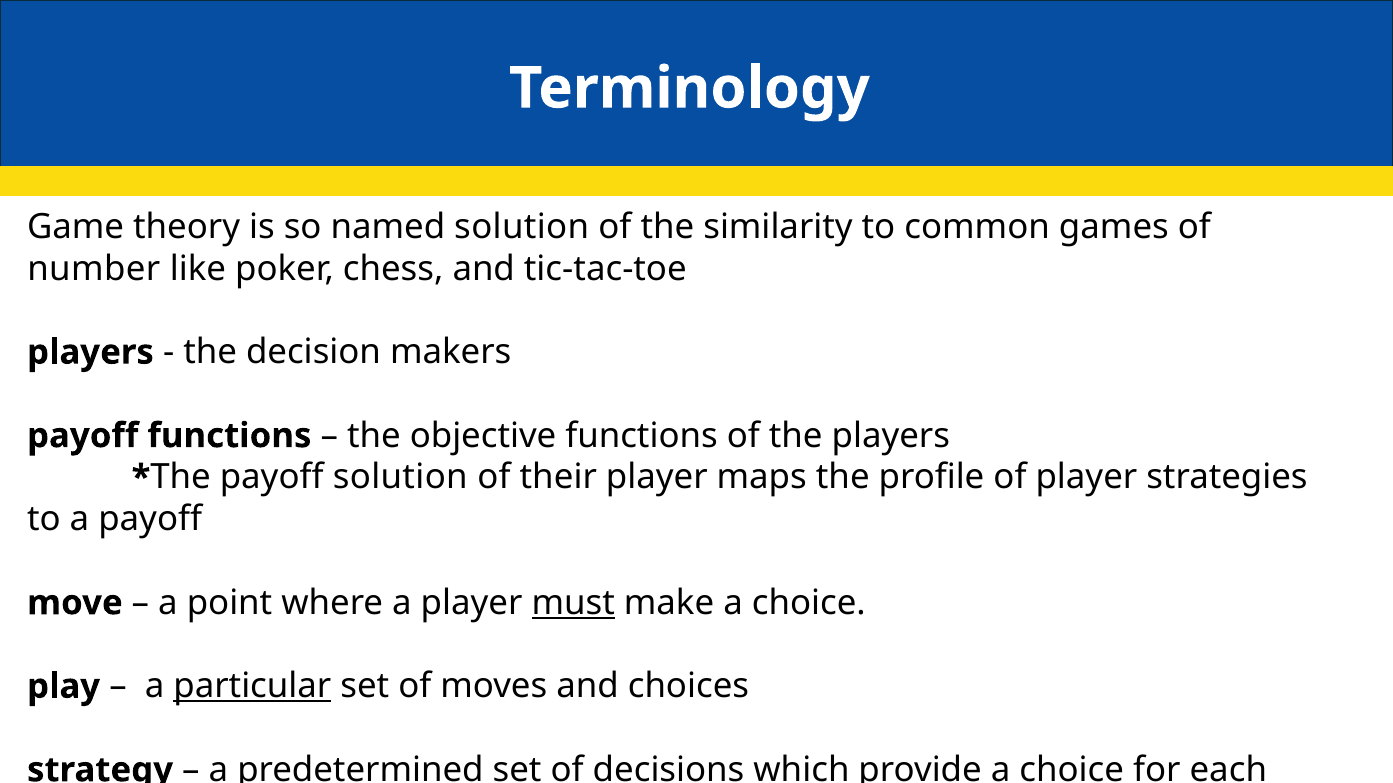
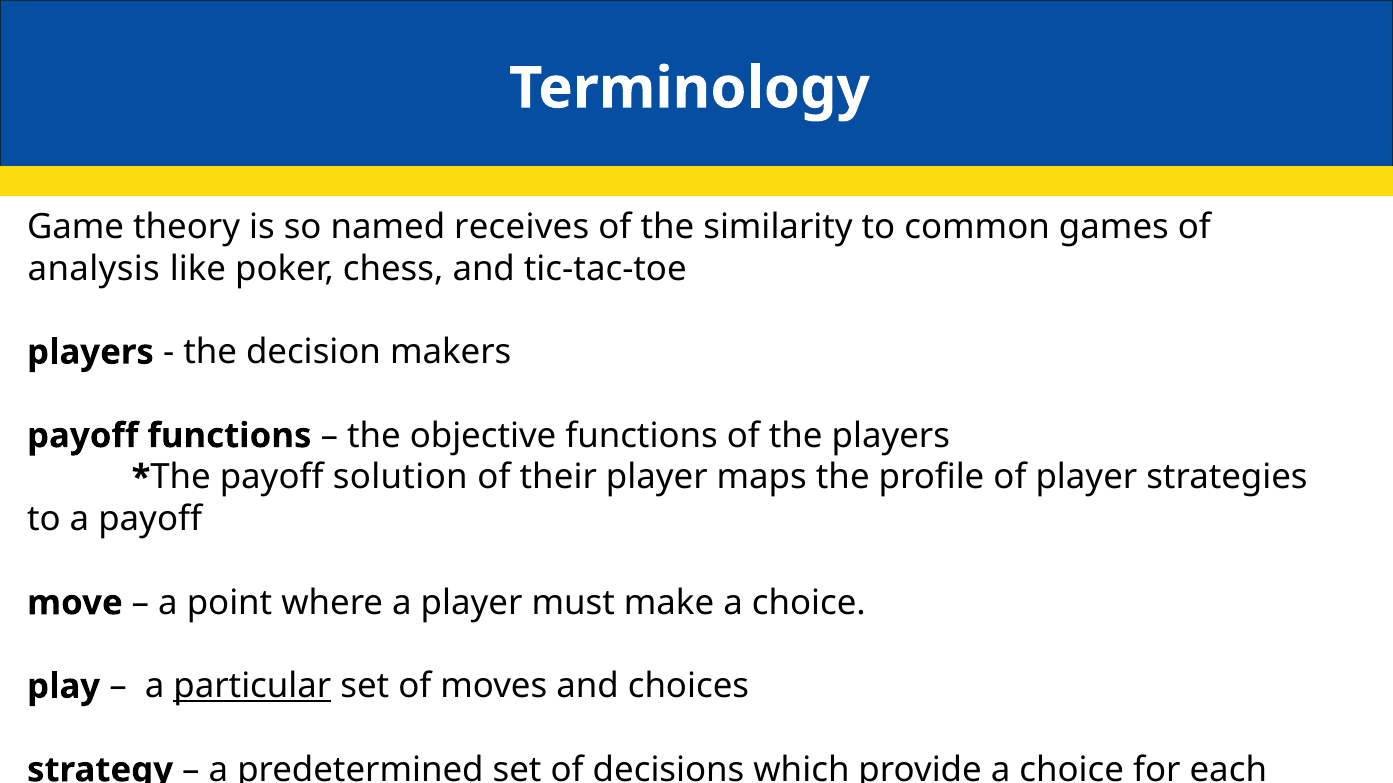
named solution: solution -> receives (522, 227)
number: number -> analysis (94, 269)
must underline: present -> none (573, 603)
